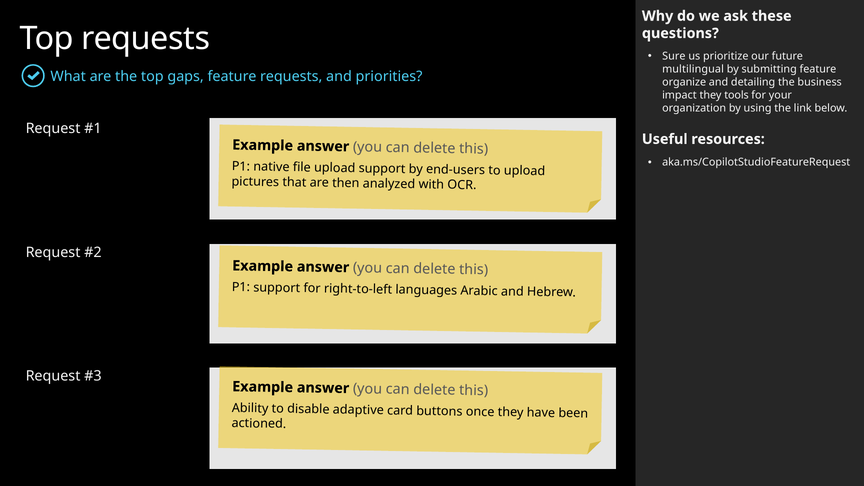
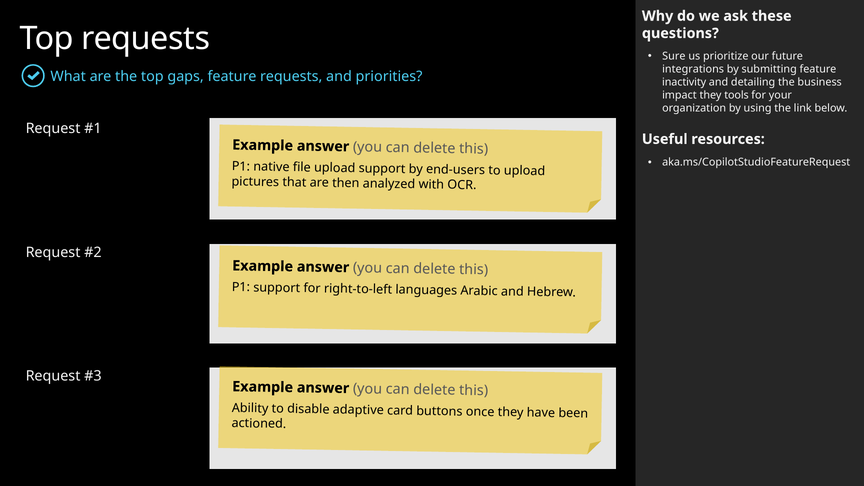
multilingual: multilingual -> integrations (693, 69)
organize: organize -> inactivity (684, 82)
